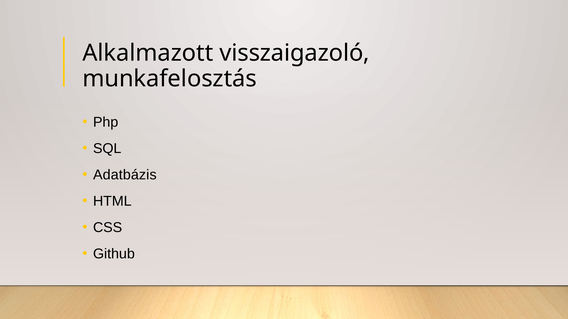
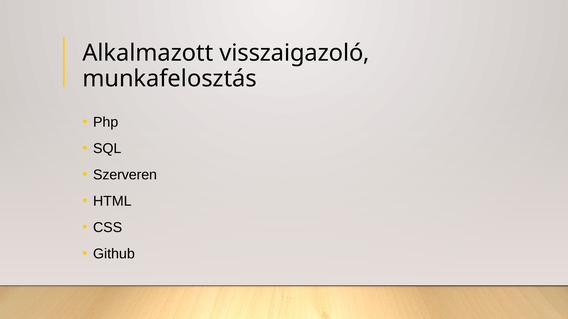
Adatbázis: Adatbázis -> Szerveren (125, 175)
